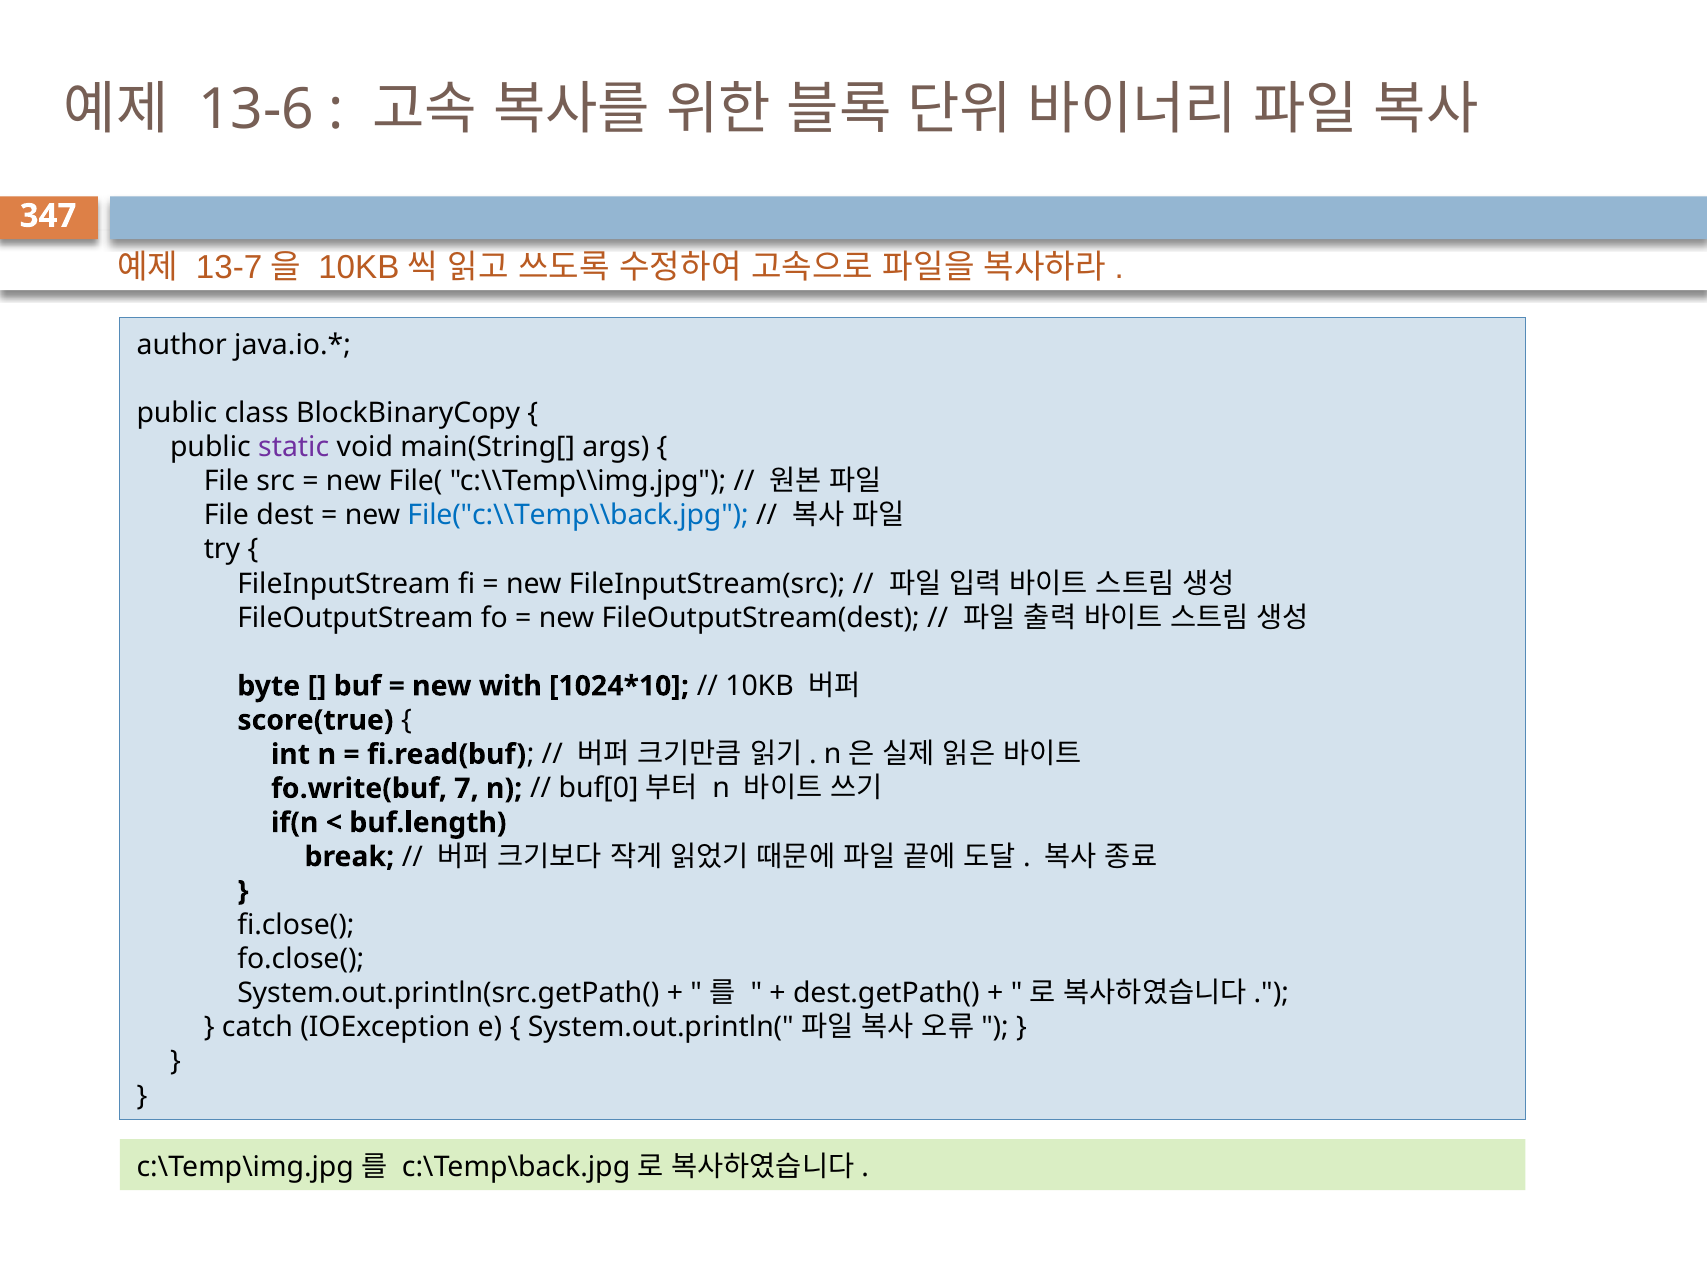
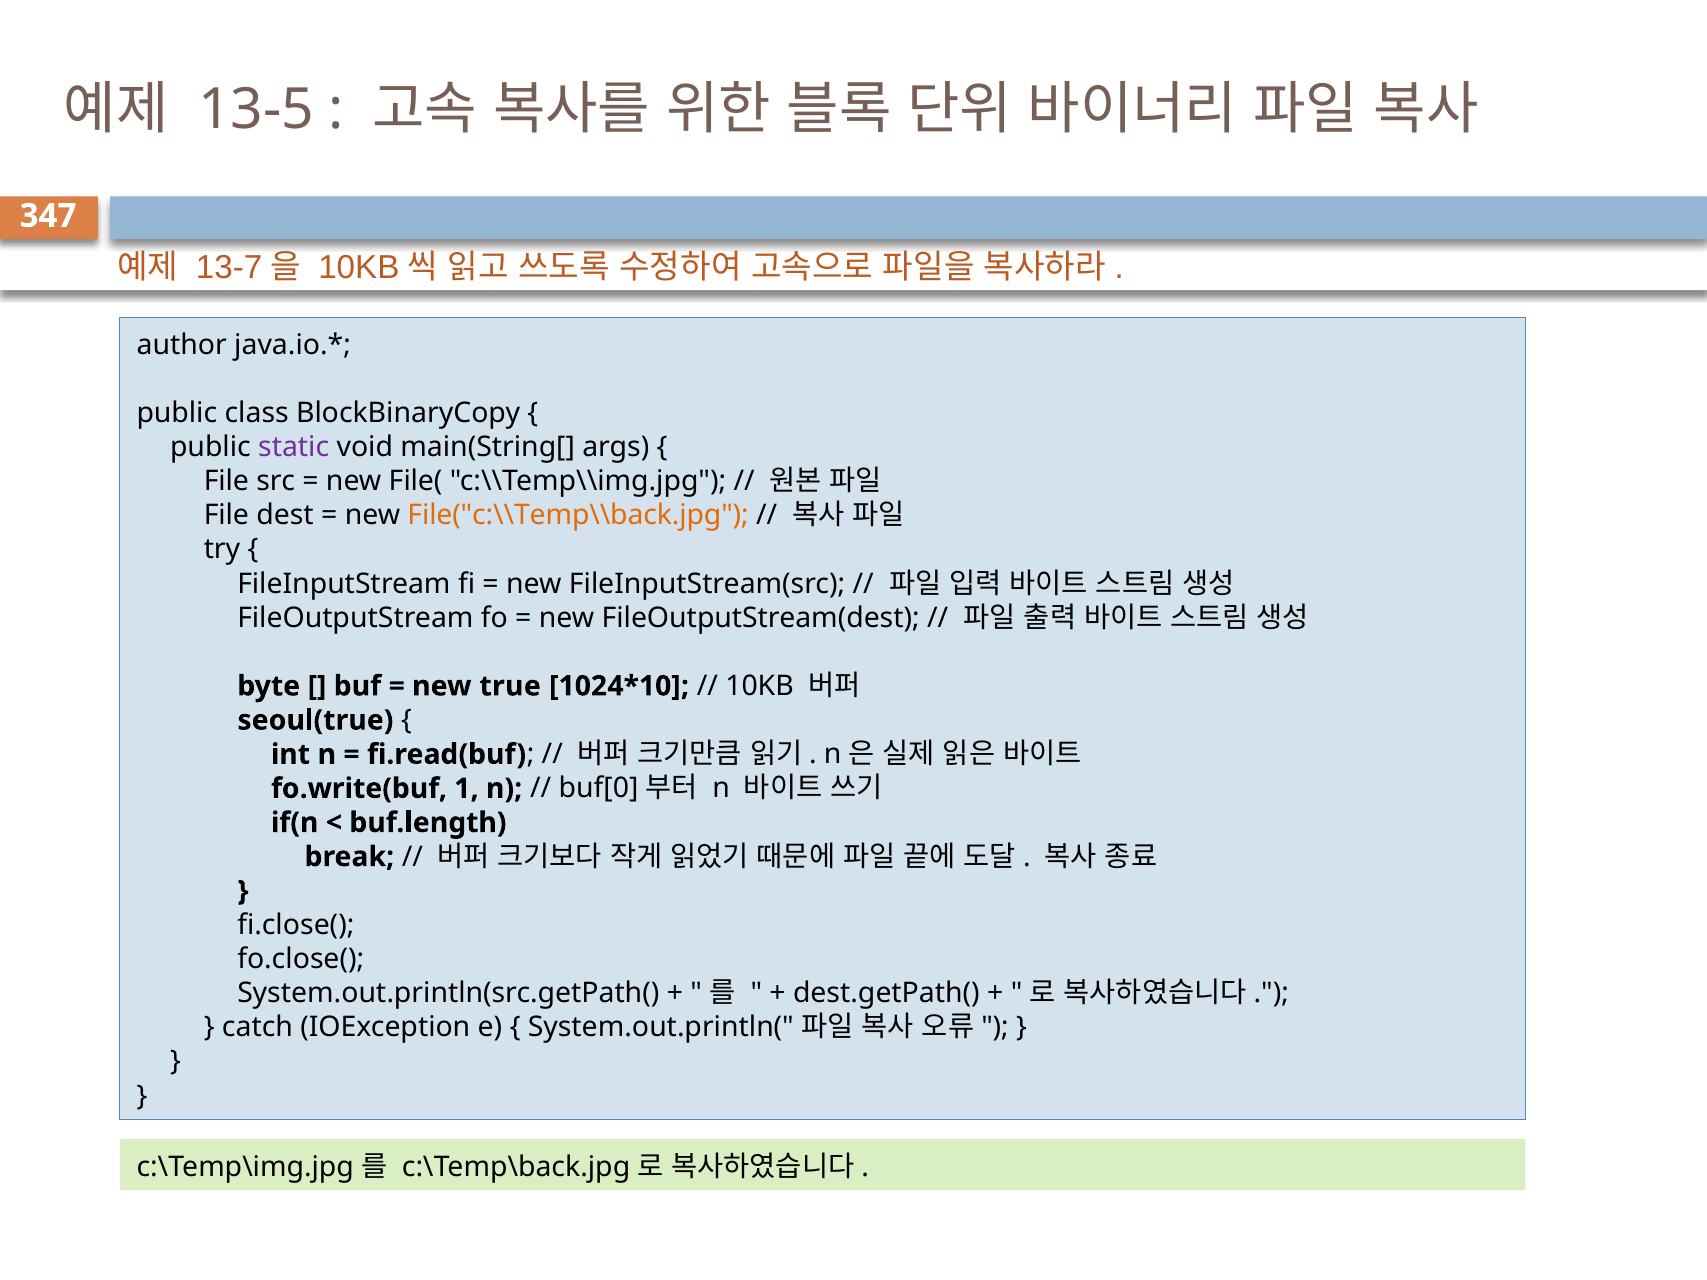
13-6: 13-6 -> 13-5 (256, 110)
File("c:\\Temp\\back.jpg colour: blue -> orange (578, 516)
with: with -> true (510, 686)
score(true: score(true -> seoul(true (315, 720)
7: 7 -> 1 (466, 789)
